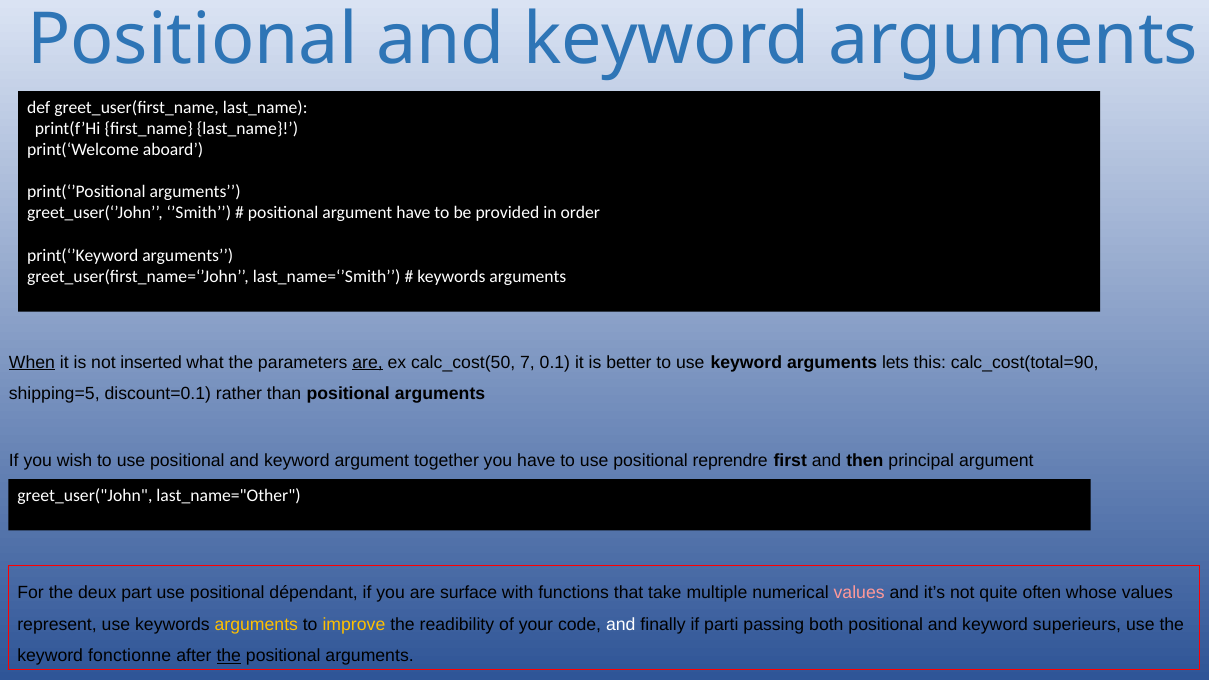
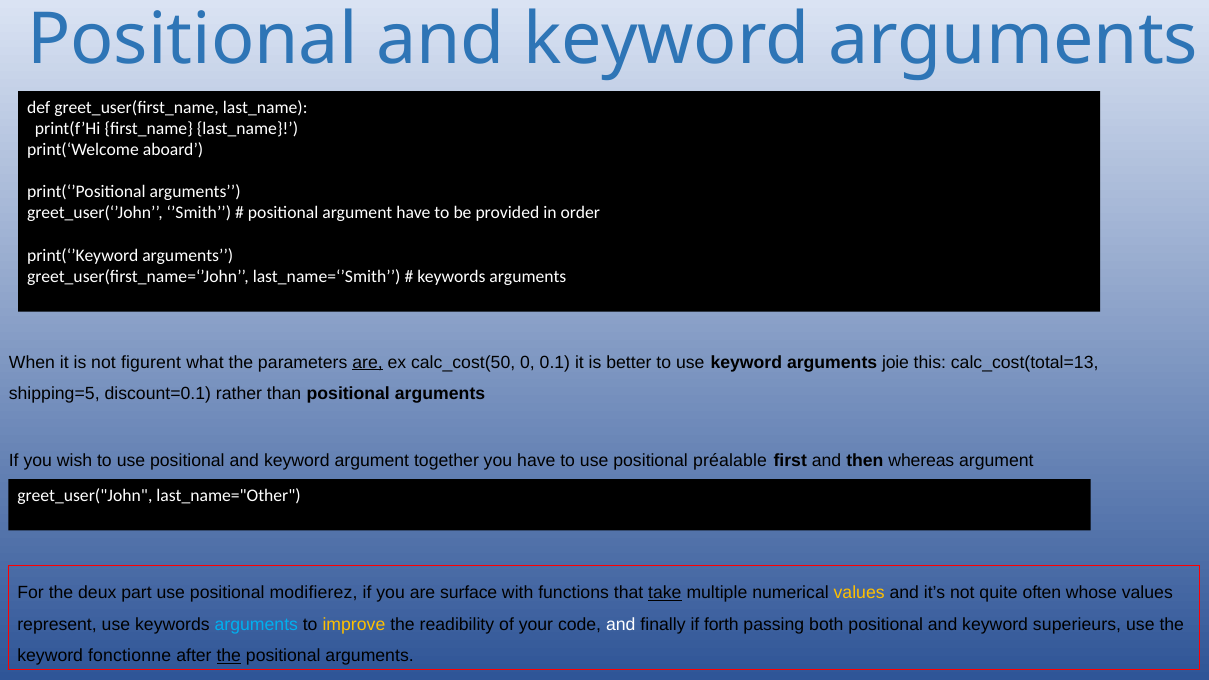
When underline: present -> none (32, 362)
inserted: inserted -> figurent (151, 362)
7: 7 -> 0 (527, 362)
lets: lets -> joie (896, 362)
calc_cost(total=90: calc_cost(total=90 -> calc_cost(total=13 (1025, 362)
reprendre: reprendre -> préalable (730, 461)
principal: principal -> whereas (921, 461)
dépendant: dépendant -> modifierez (314, 593)
take underline: none -> present (665, 593)
values colour: pink -> yellow (859, 593)
arguments colour: yellow -> light blue (256, 624)
parti: parti -> forth (721, 624)
